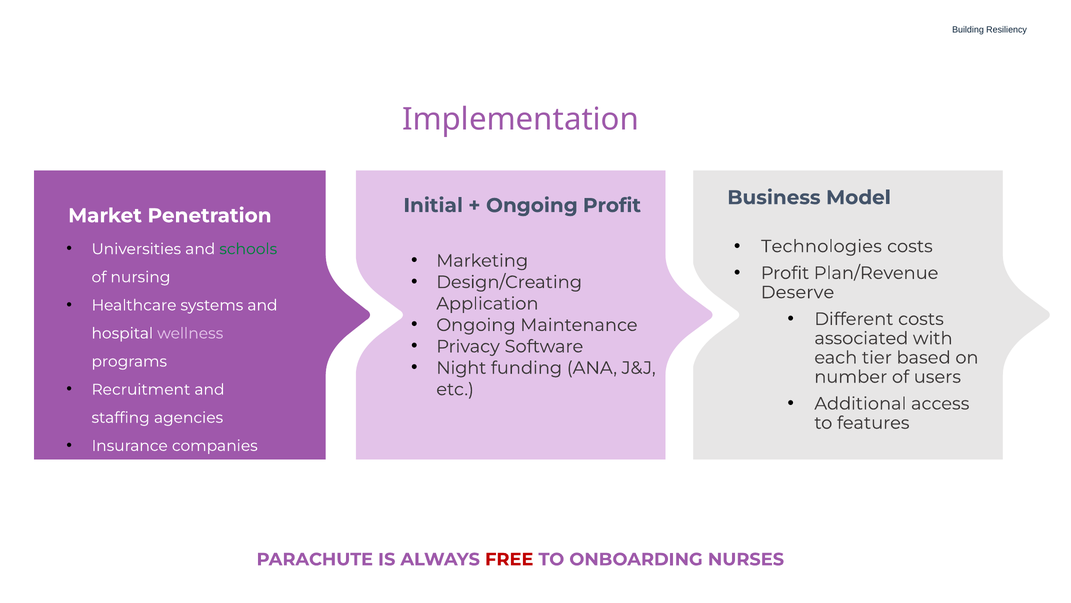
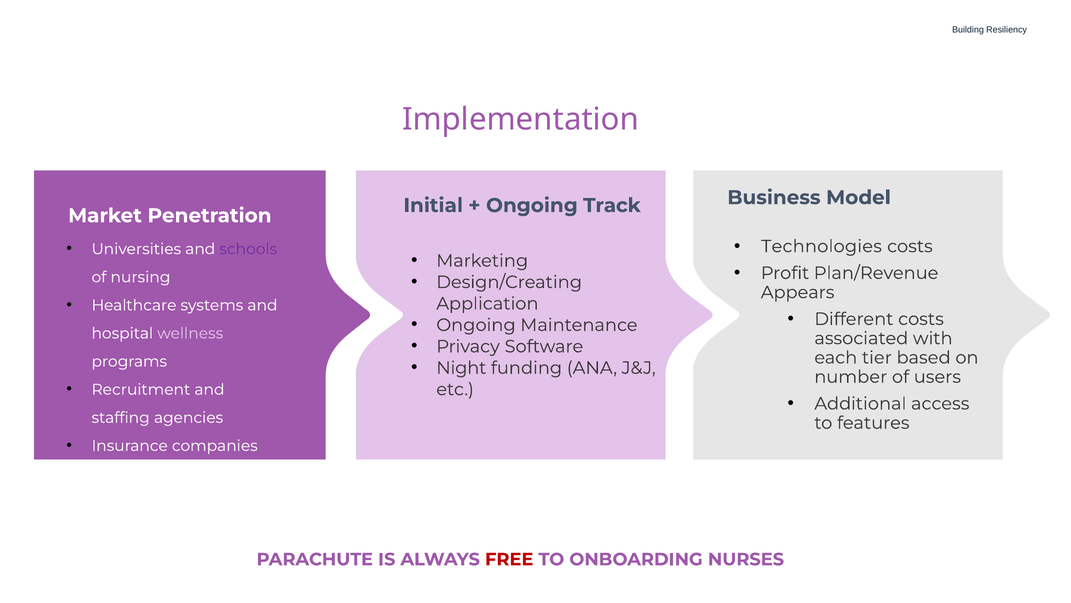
Ongoing Profit: Profit -> Track (612, 205)
schools colour: green -> purple (248, 249)
Deserve: Deserve -> Appears (798, 292)
